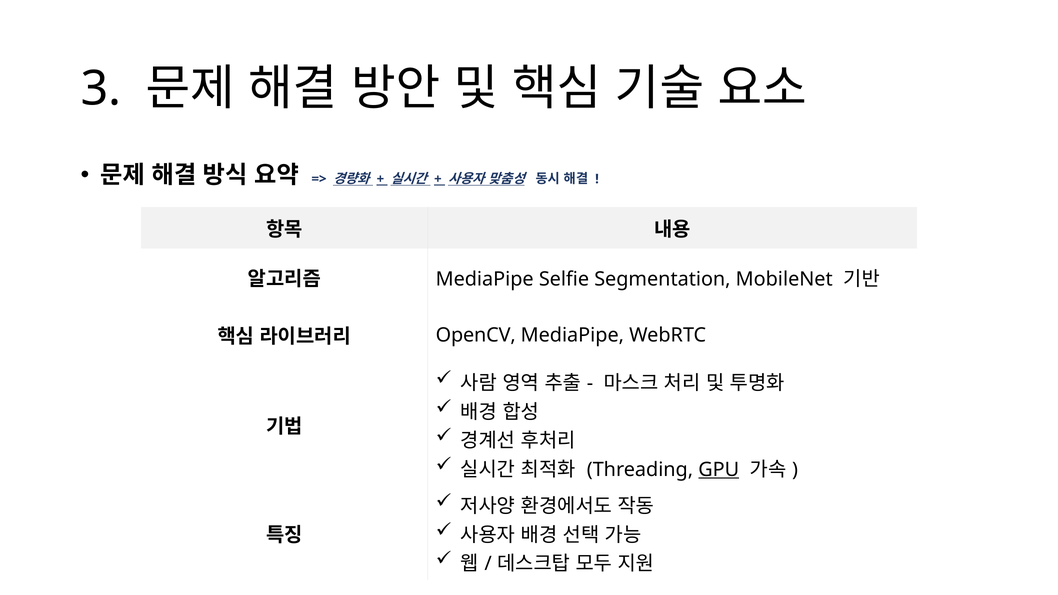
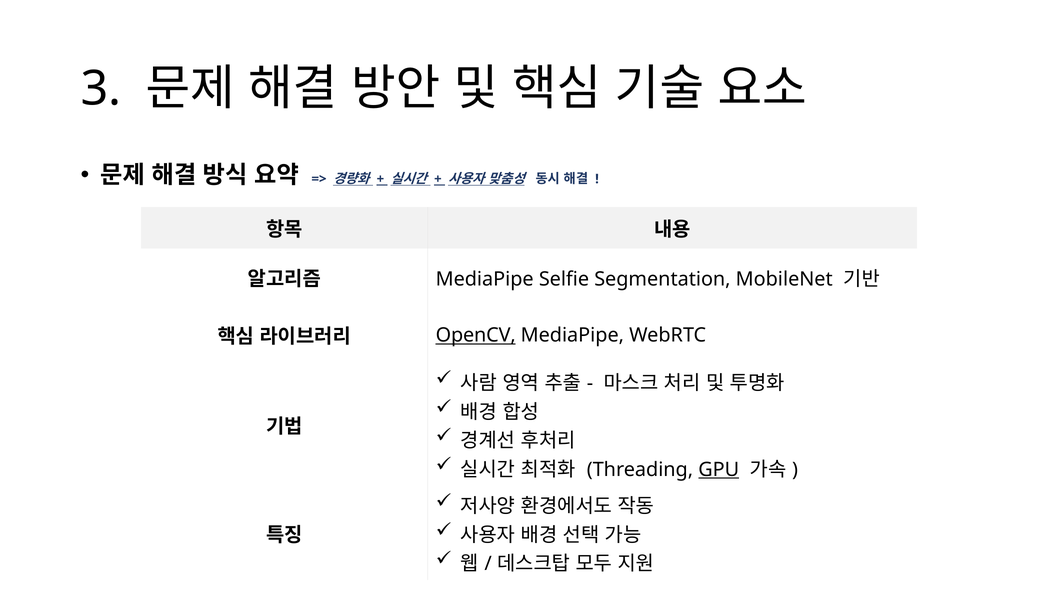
OpenCV underline: none -> present (476, 335)
